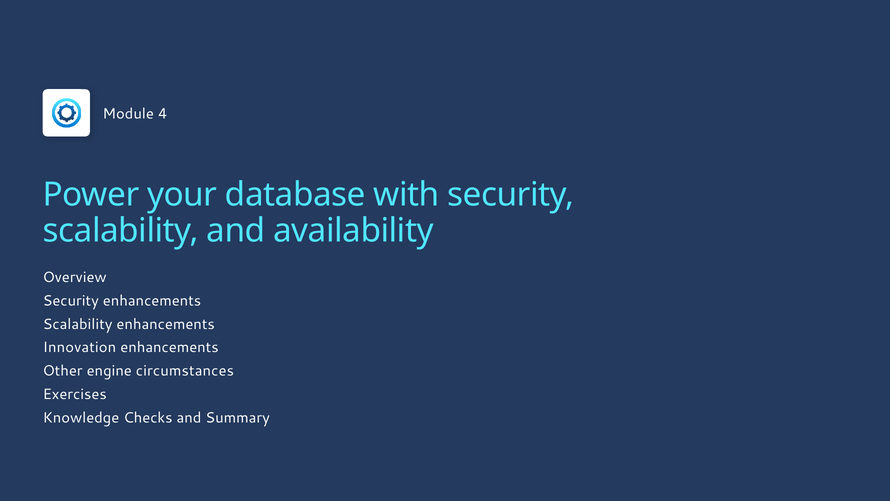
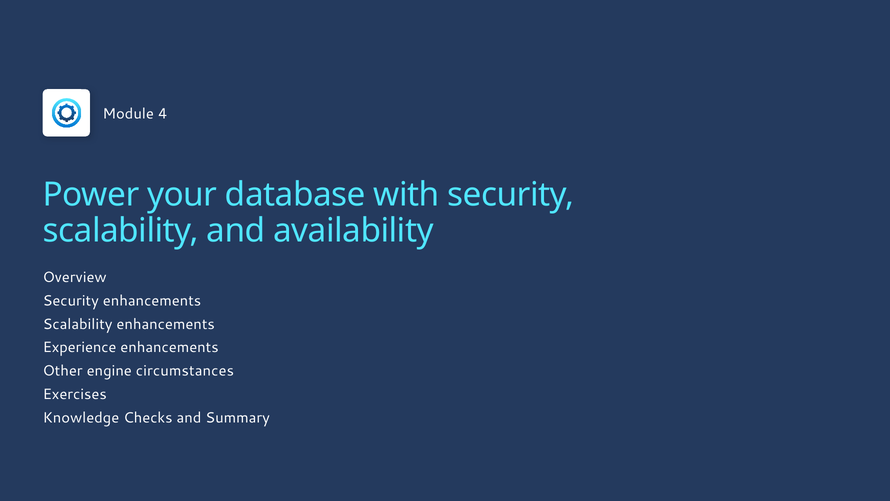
Innovation: Innovation -> Experience (80, 347)
